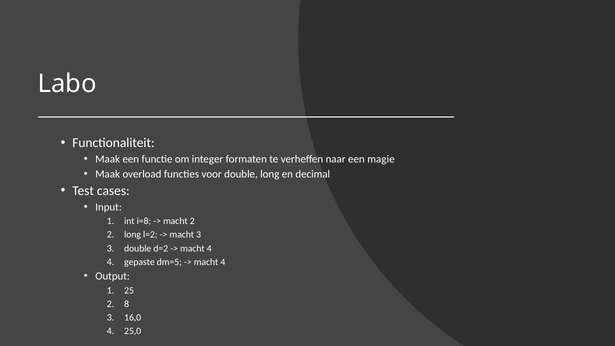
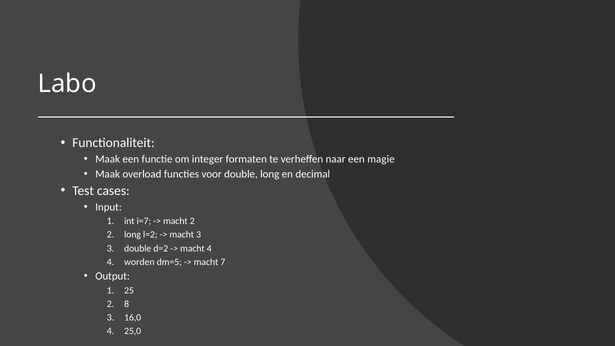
i=8: i=8 -> i=7 (144, 221)
gepaste: gepaste -> worden (139, 262)
4: 4 -> 7 (223, 262)
